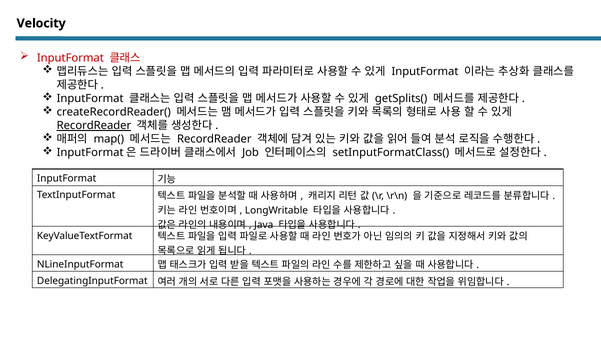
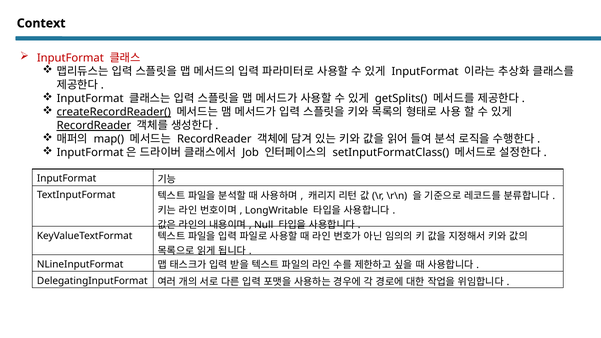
Velocity: Velocity -> Context (41, 23)
createRecordReader( underline: none -> present (114, 112)
Java: Java -> Null (264, 225)
